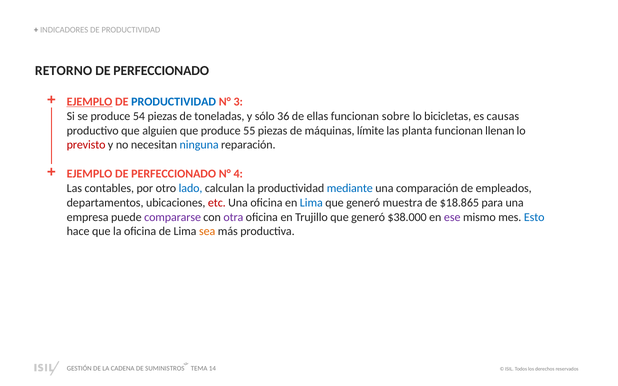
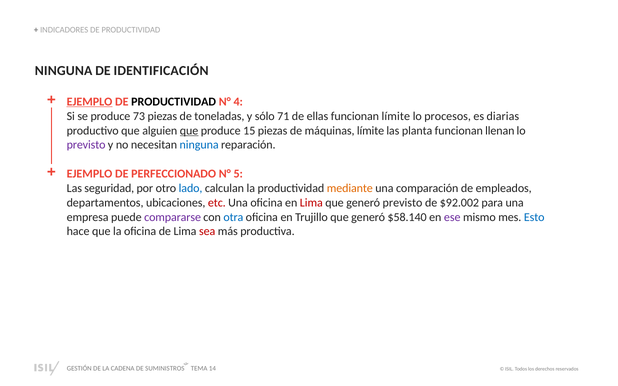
RETORNO: RETORNO -> NINGUNA (64, 71)
PERFECCIONADO: PERFECCIONADO -> IDENTIFICACIÓN (161, 71)
PRODUCTIVIDAD colour: blue -> black (174, 102)
3: 3 -> 4 (238, 102)
54: 54 -> 73 (139, 116)
36: 36 -> 71 (283, 116)
funcionan sobre: sobre -> límite (396, 116)
bicicletas: bicicletas -> procesos (448, 116)
causas: causas -> diarias (503, 116)
que underline: none -> present (189, 131)
55: 55 -> 15 (249, 131)
previsto colour: red -> purple (86, 145)
4: 4 -> 5 (238, 174)
contables: contables -> seguridad (109, 188)
mediante colour: blue -> orange (350, 188)
Lima colour: blue -> red (311, 203)
generó muestra: muestra -> previsto (403, 203)
$18.865: $18.865 -> $92.002 (459, 203)
otra colour: purple -> blue (233, 217)
$38.000: $38.000 -> $58.140 (407, 217)
sea colour: orange -> red (207, 232)
